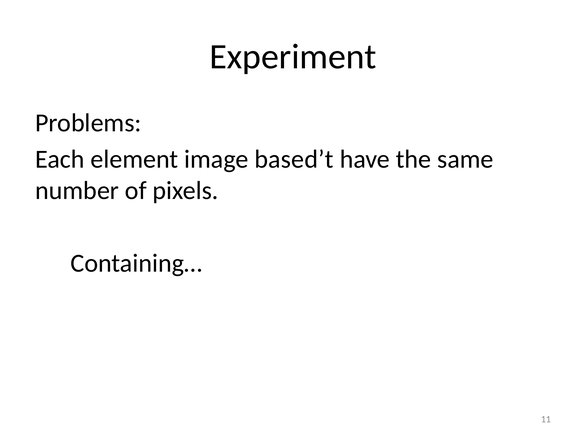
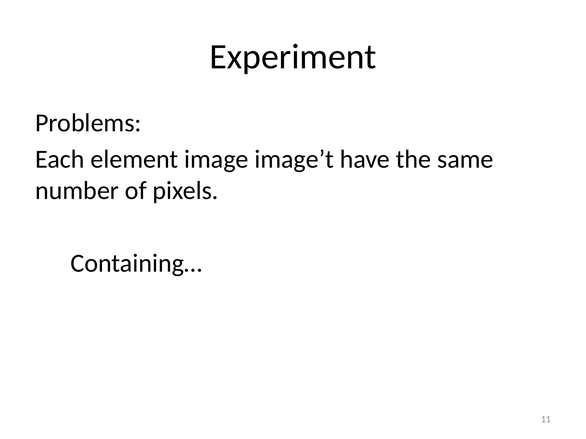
based’t: based’t -> image’t (294, 159)
